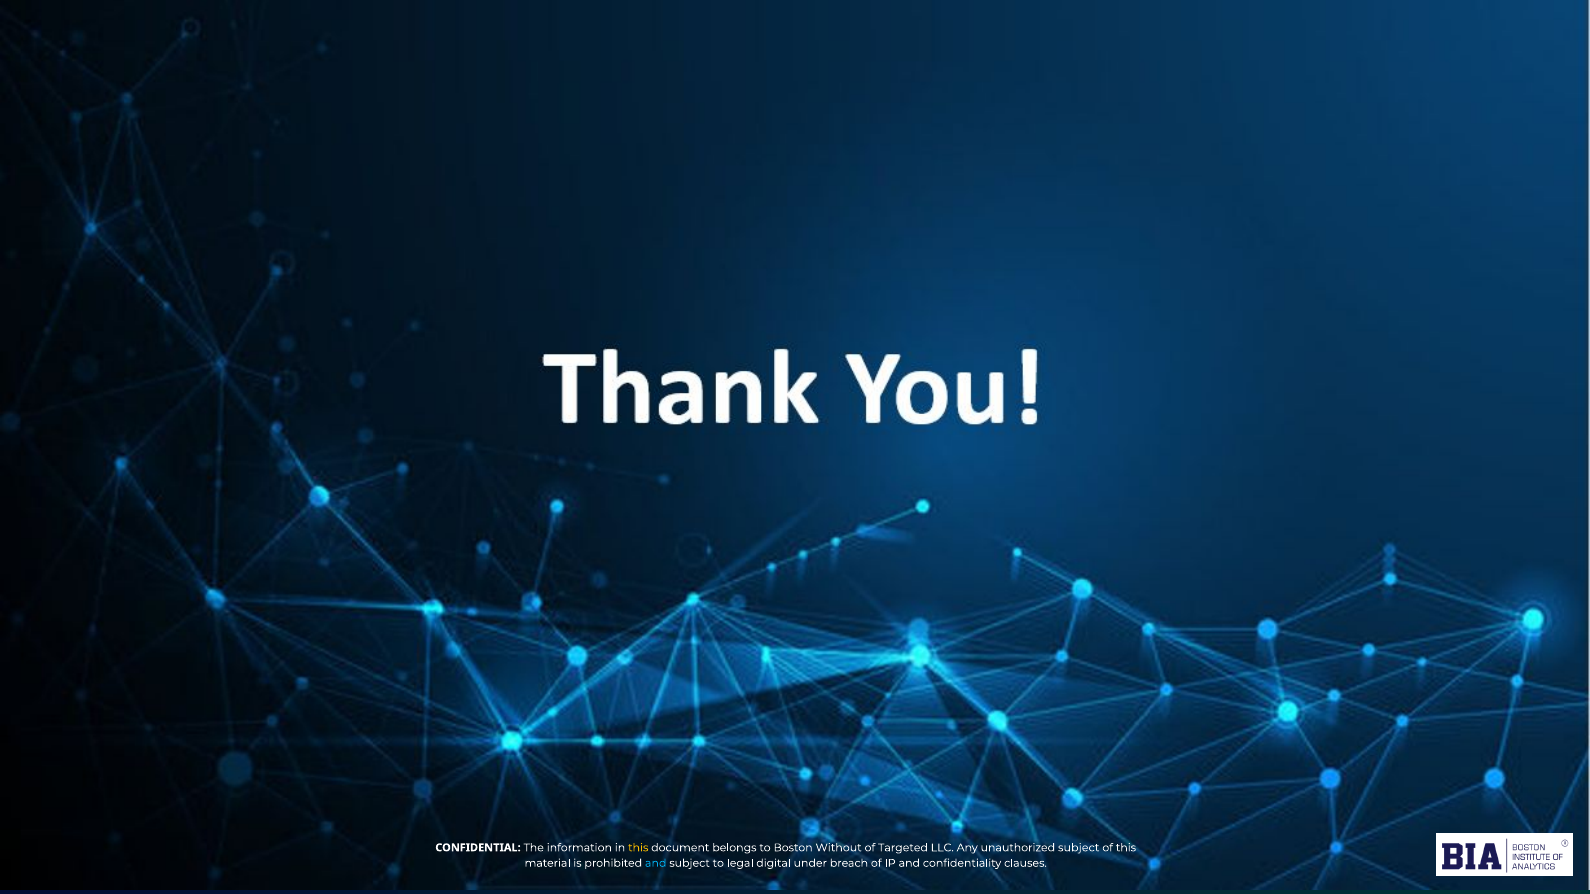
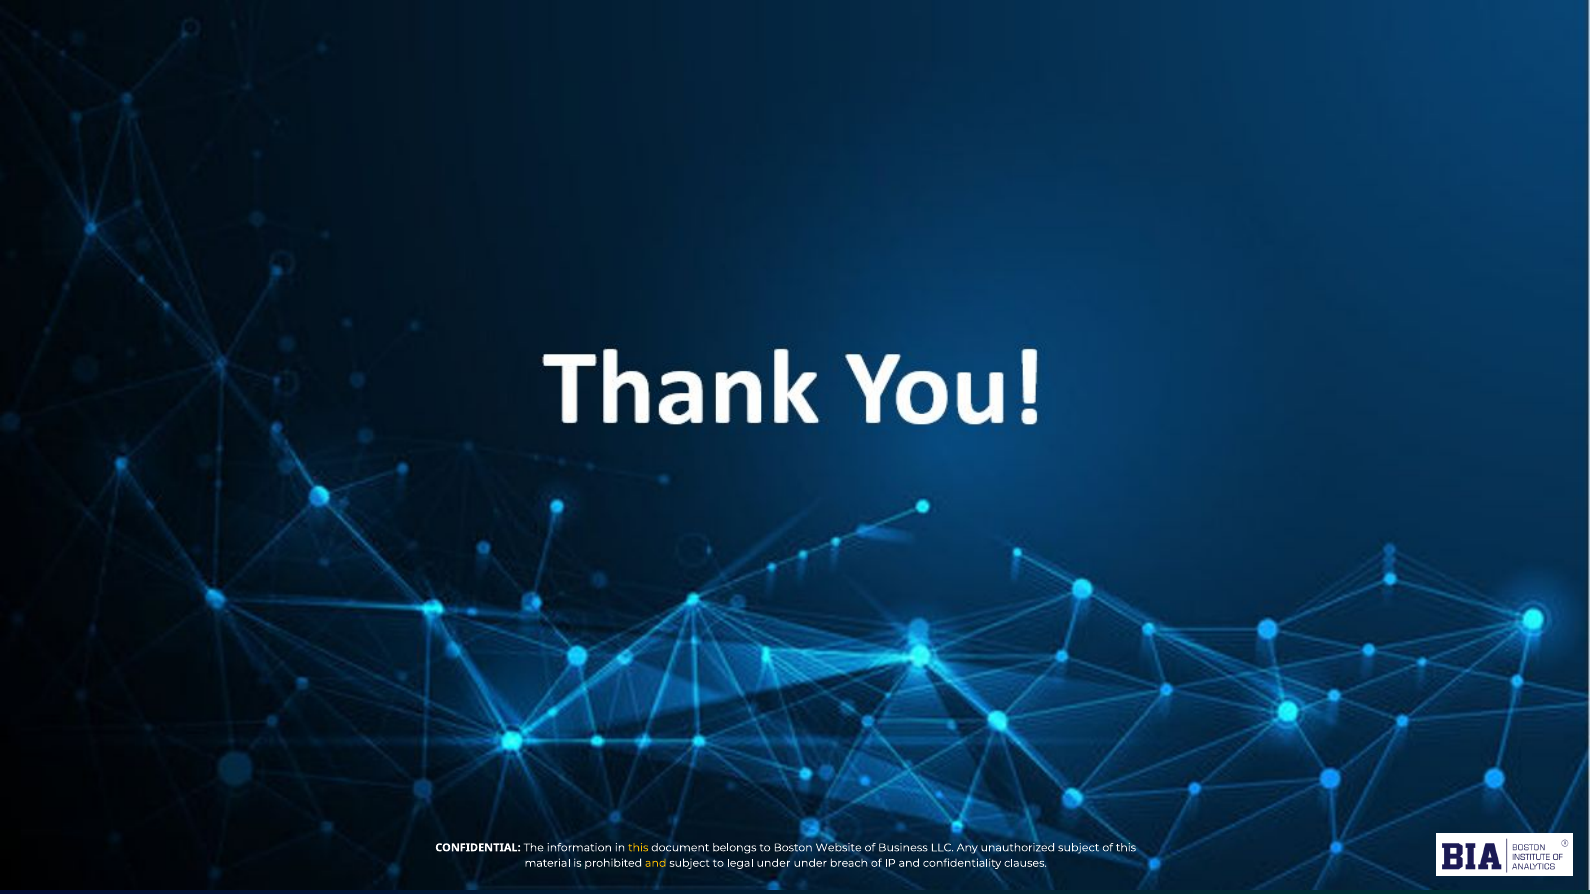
Without: Without -> Website (839, 848)
Targeted: Targeted -> Business (903, 848)
and colour: light blue -> yellow (656, 863)
legal digital: digital -> under (773, 863)
